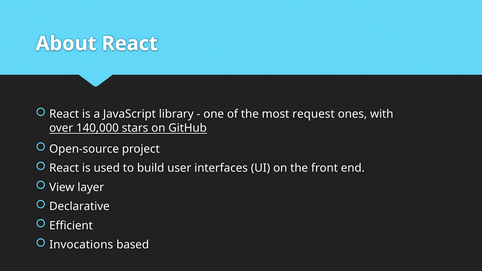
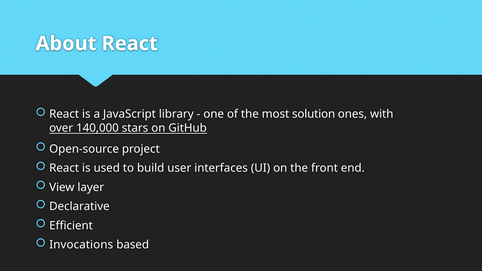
request: request -> solution (314, 114)
